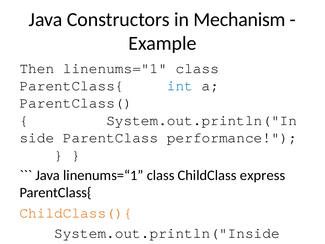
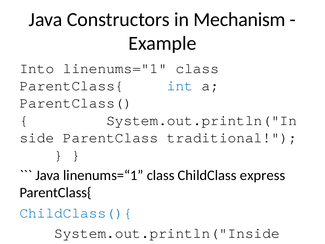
Then: Then -> Into (37, 68)
performance: performance -> traditional (232, 138)
ChildClass(){ colour: orange -> blue (76, 213)
